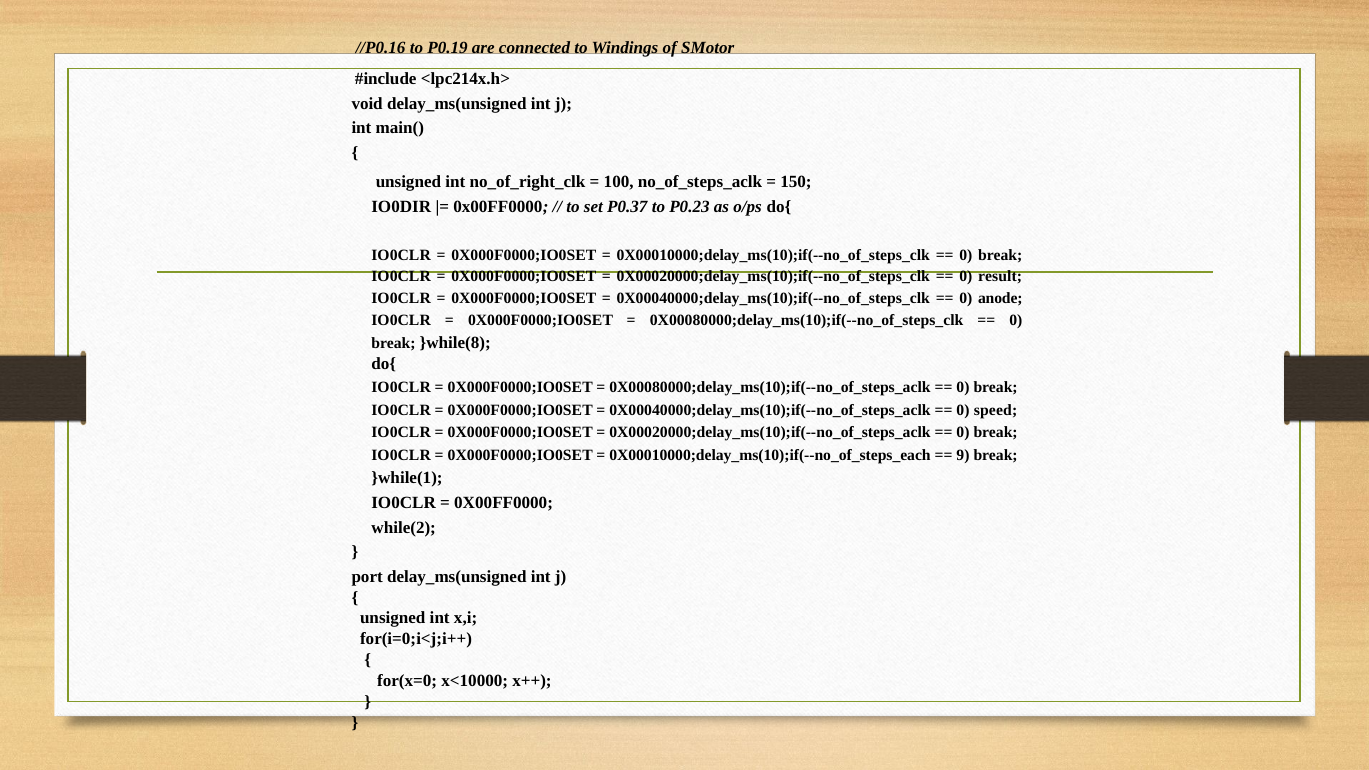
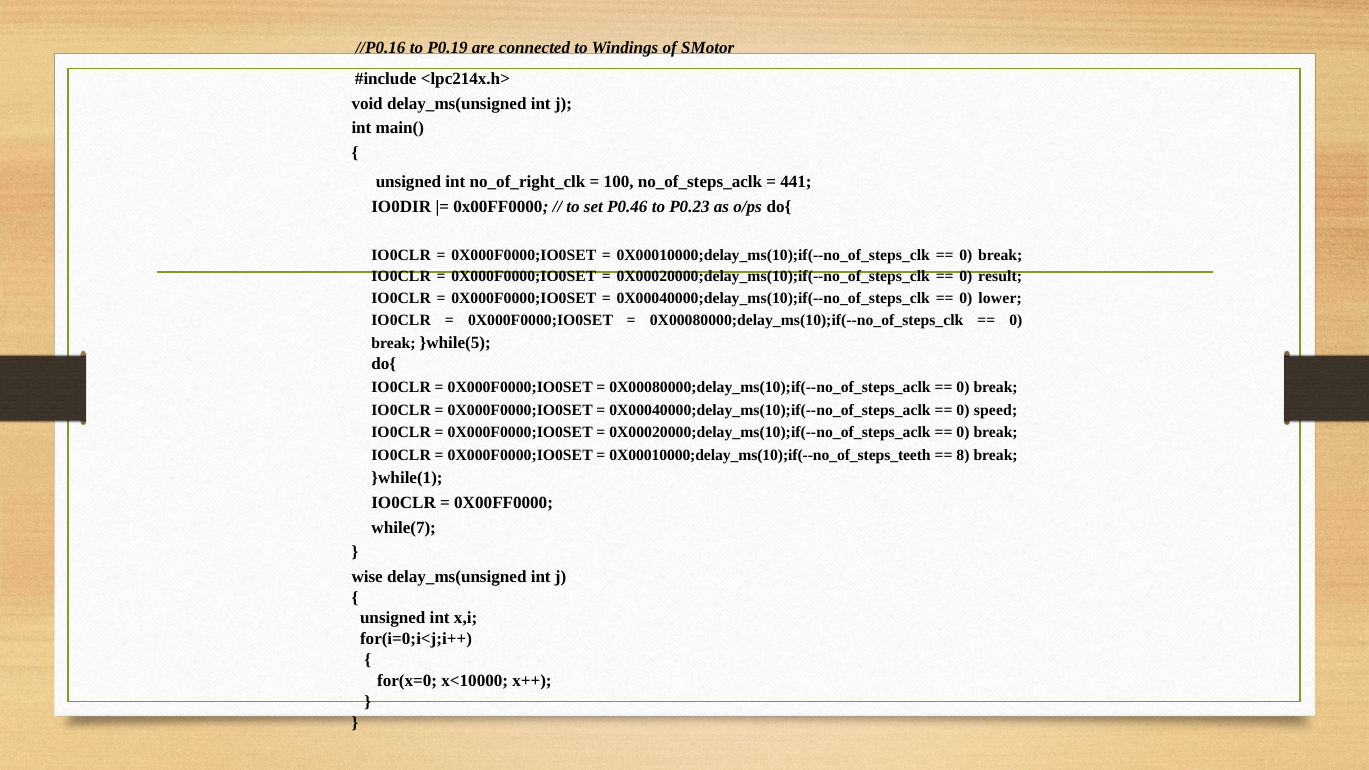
150: 150 -> 441 (796, 182)
P0.37: P0.37 -> P0.46 (627, 207)
anode: anode -> lower (1000, 298)
}while(8: }while(8 -> }while(5 (455, 343)
0X00010000;delay_ms(10);if(--no_of_steps_each: 0X00010000;delay_ms(10);if(--no_of_steps_each -> 0X00010000;delay_ms(10);if(--no_of_steps_teeth (770, 455)
9: 9 -> 8 (963, 455)
while(2: while(2 -> while(7 (404, 527)
port: port -> wise (367, 576)
